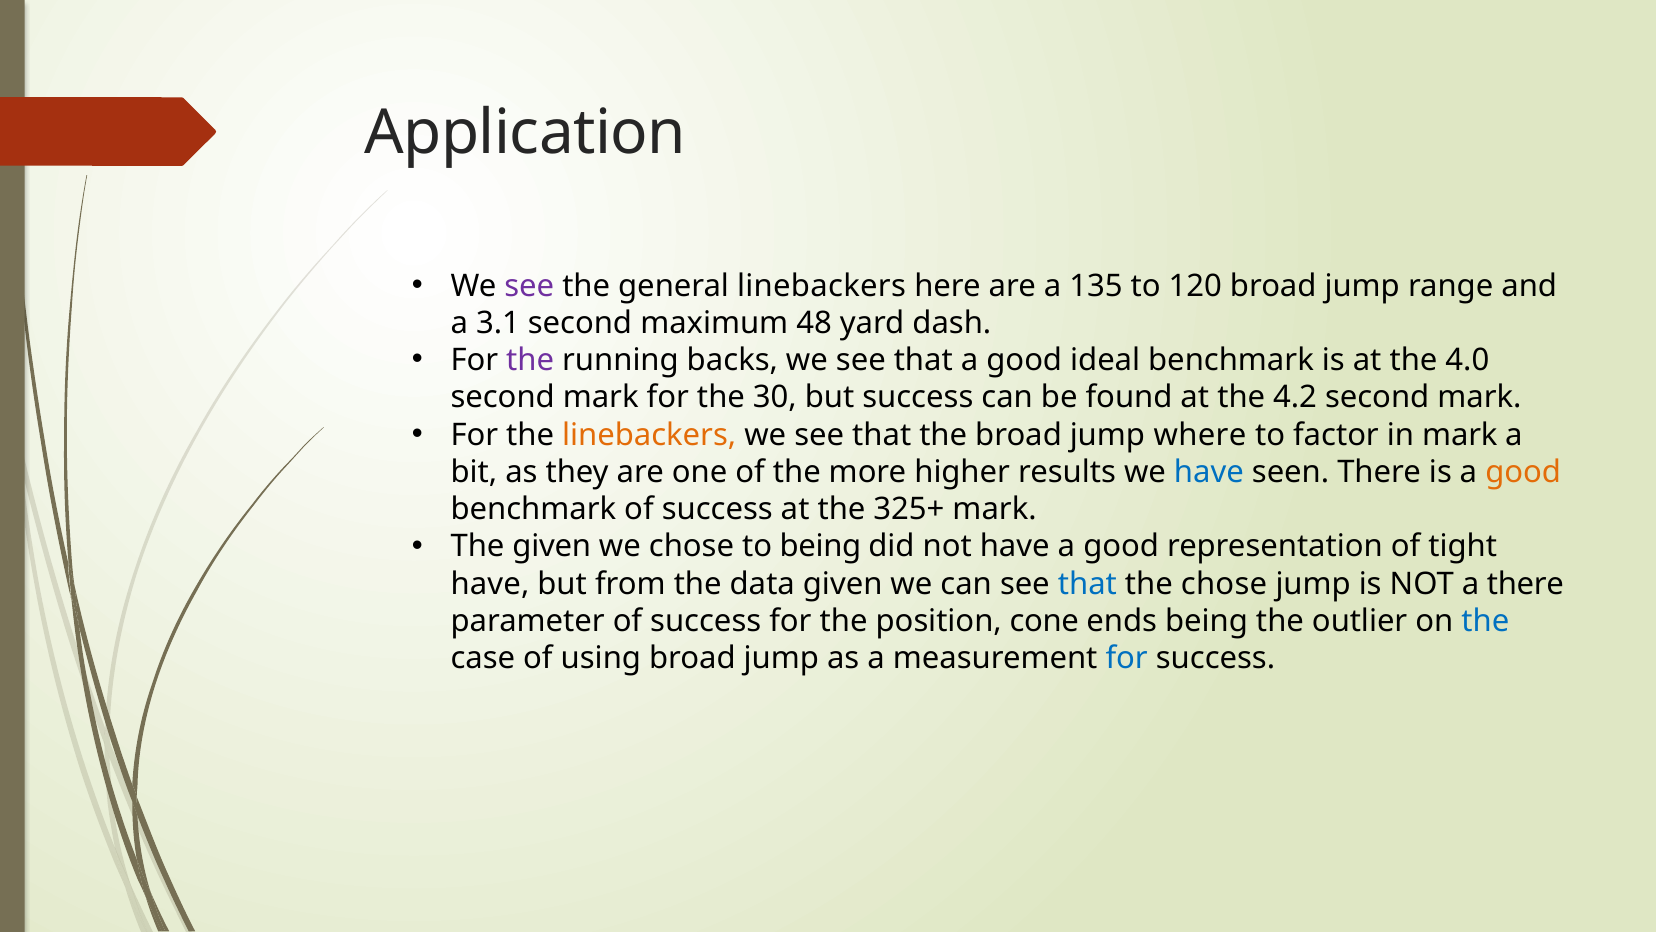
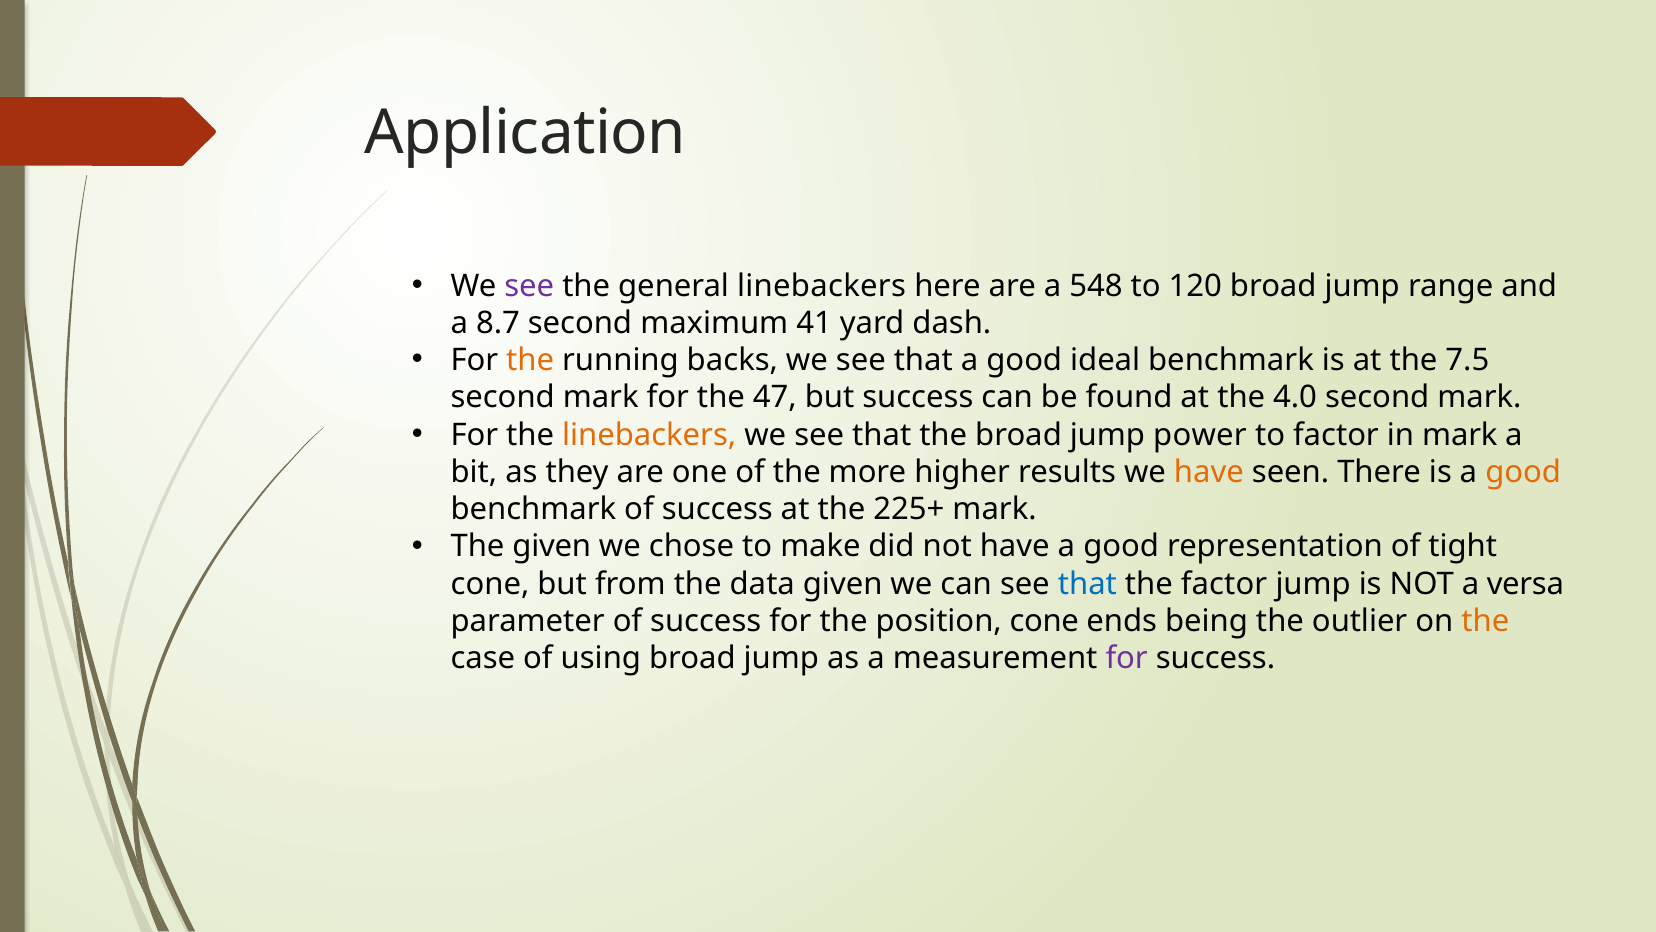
135: 135 -> 548 (1096, 286)
3.1: 3.1 -> 8.7 (498, 323)
48: 48 -> 41 (814, 323)
the colour: purple -> orange (530, 360)
4.0: 4.0 -> 7.5 (1467, 360)
30: 30 -> 47 (775, 397)
4.2: 4.2 -> 4.0 (1295, 397)
where: where -> power (1200, 435)
have colour: blue -> orange (1209, 472)
325+: 325+ -> 225+ (909, 509)
to being: being -> make (820, 546)
have: have -> cone (490, 584)
the chose: chose -> factor (1224, 584)
a there: there -> versa (1525, 584)
the colour: blue -> orange (1485, 621)
for colour: blue -> purple (1127, 658)
